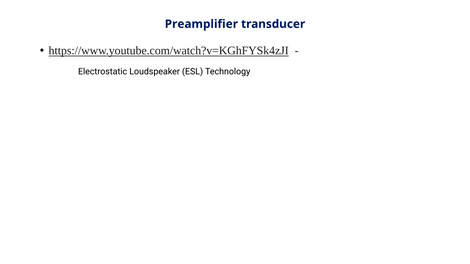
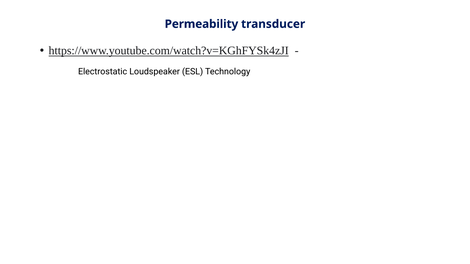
Preamplifier: Preamplifier -> Permeability (201, 24)
